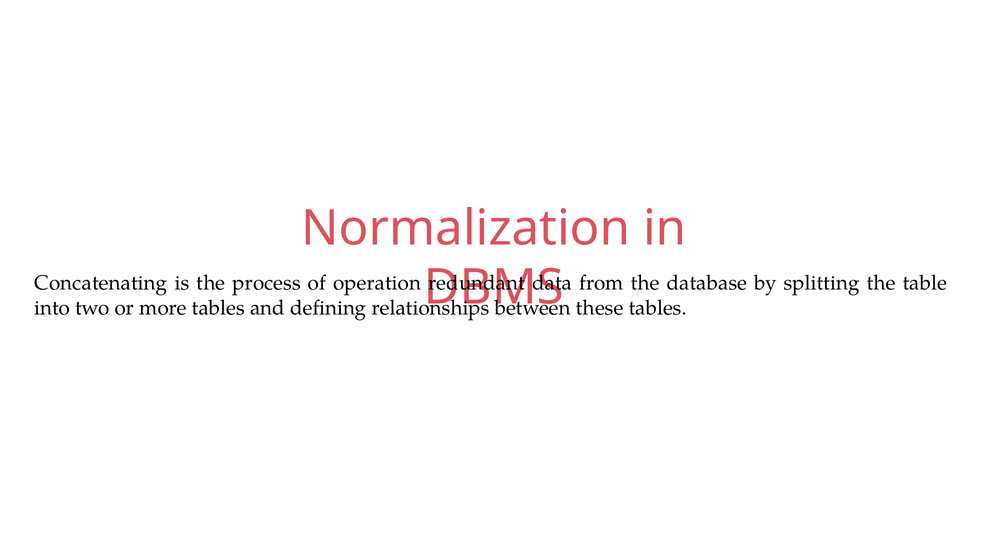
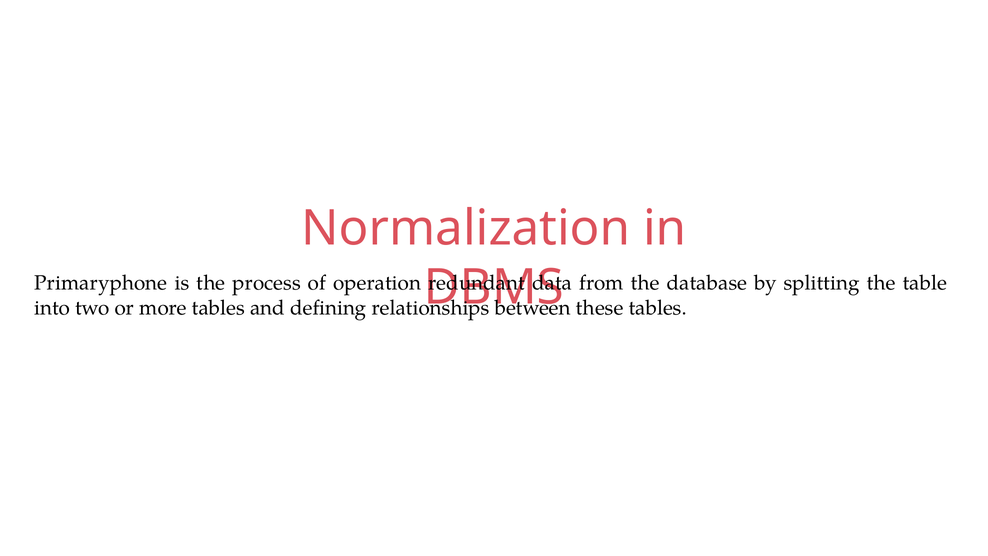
Concatenating: Concatenating -> Primaryphone (101, 283)
